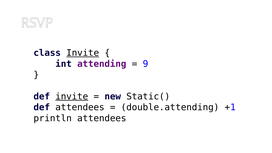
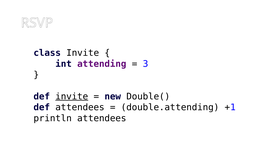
Invite underline: present -> none (83, 53)
9: 9 -> 3 (145, 64)
Static(: Static( -> Double( (148, 96)
